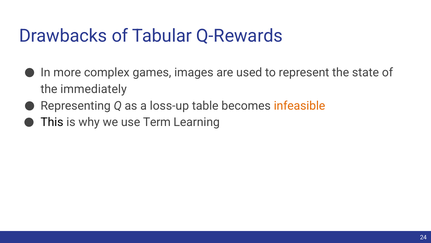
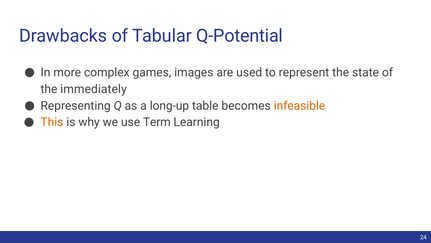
Q-Rewards: Q-Rewards -> Q-Potential (240, 36)
loss-up: loss-up -> long-up (169, 106)
This colour: black -> orange (52, 122)
